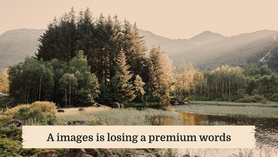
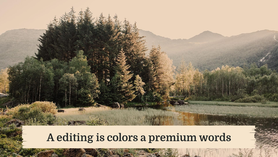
images: images -> editing (75, 137)
losing: losing -> colors (122, 137)
